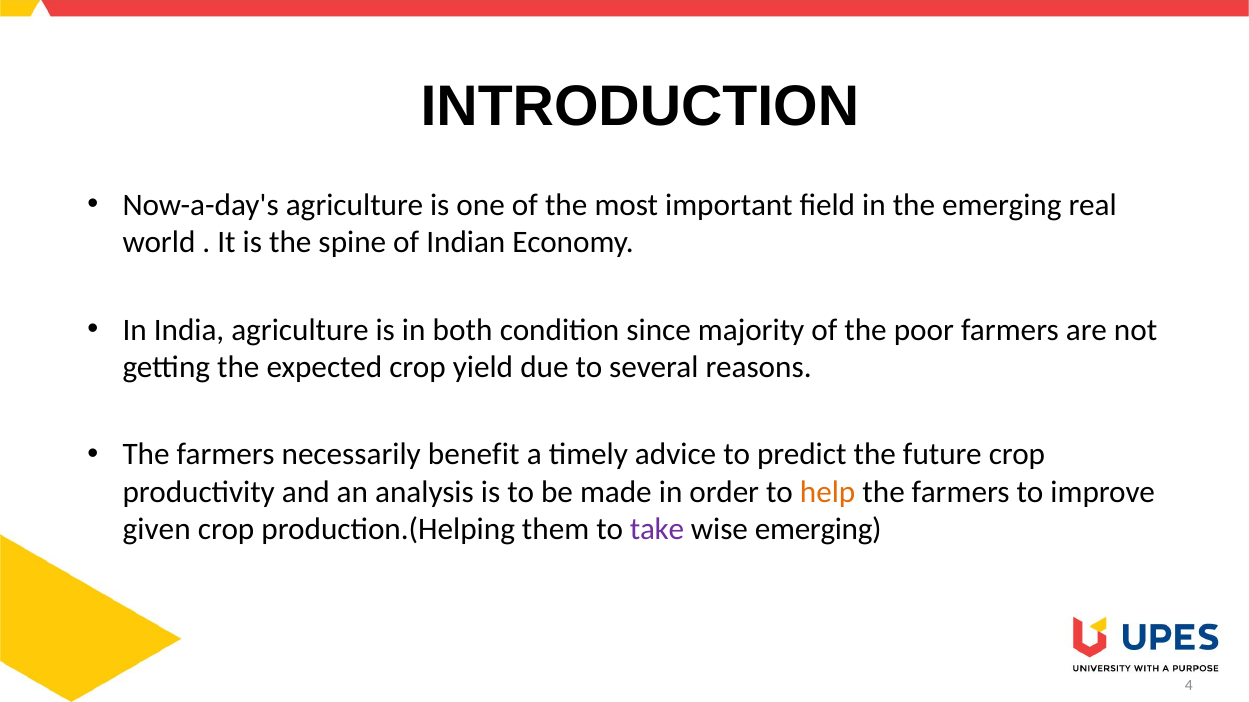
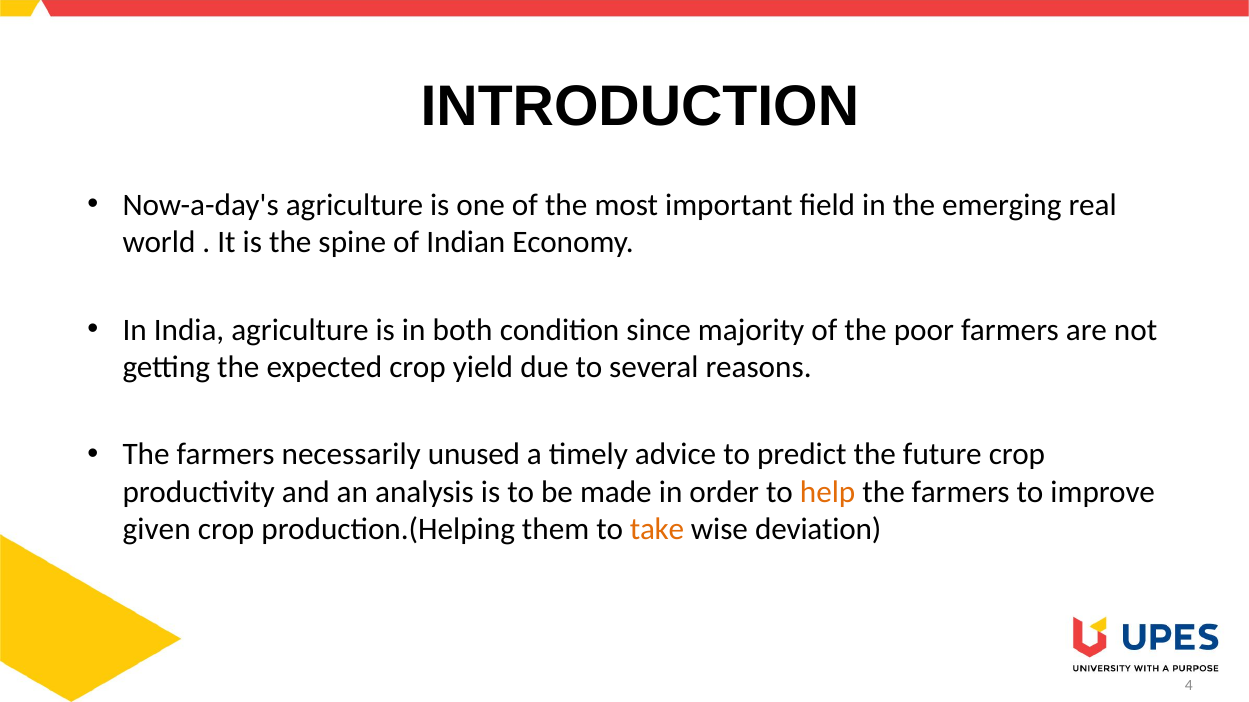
benefit: benefit -> unused (474, 455)
take colour: purple -> orange (657, 530)
wise emerging: emerging -> deviation (818, 530)
